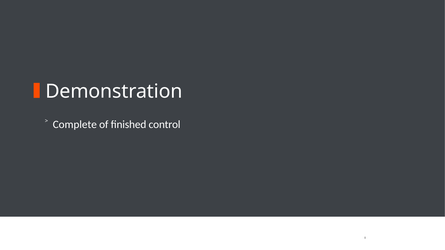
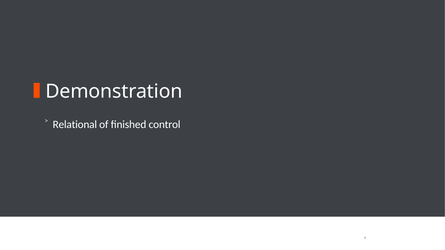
Complete: Complete -> Relational (75, 125)
